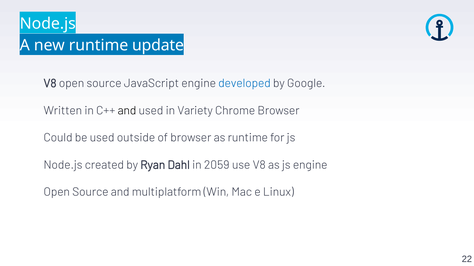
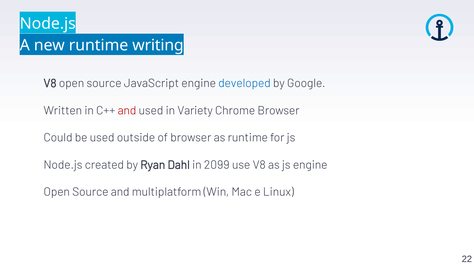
update: update -> writing (158, 45)
and colour: black -> red (127, 111)
2059: 2059 -> 2099 (217, 165)
